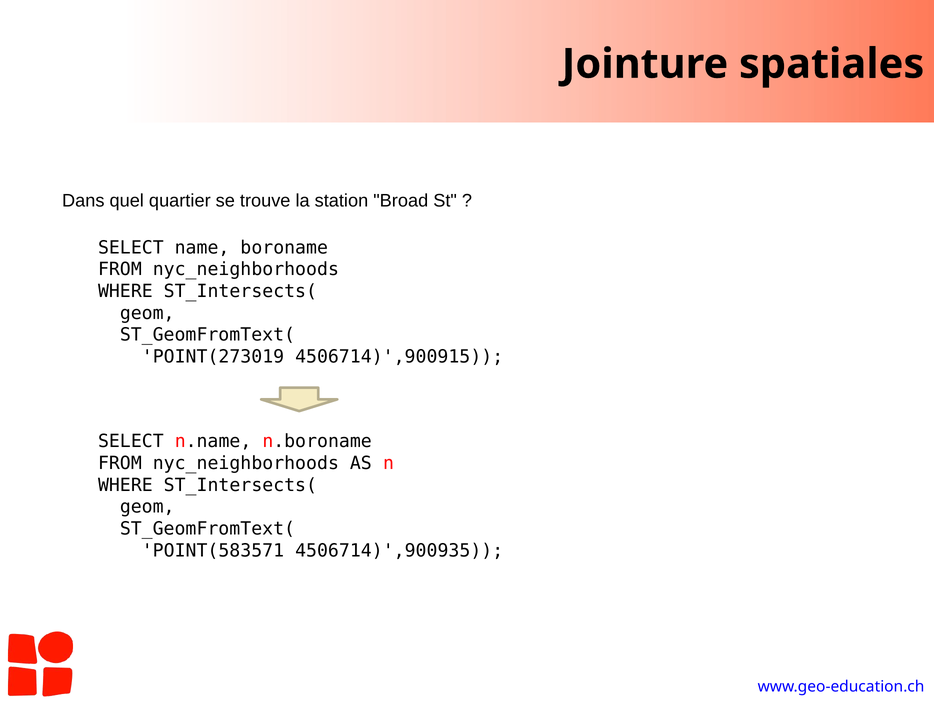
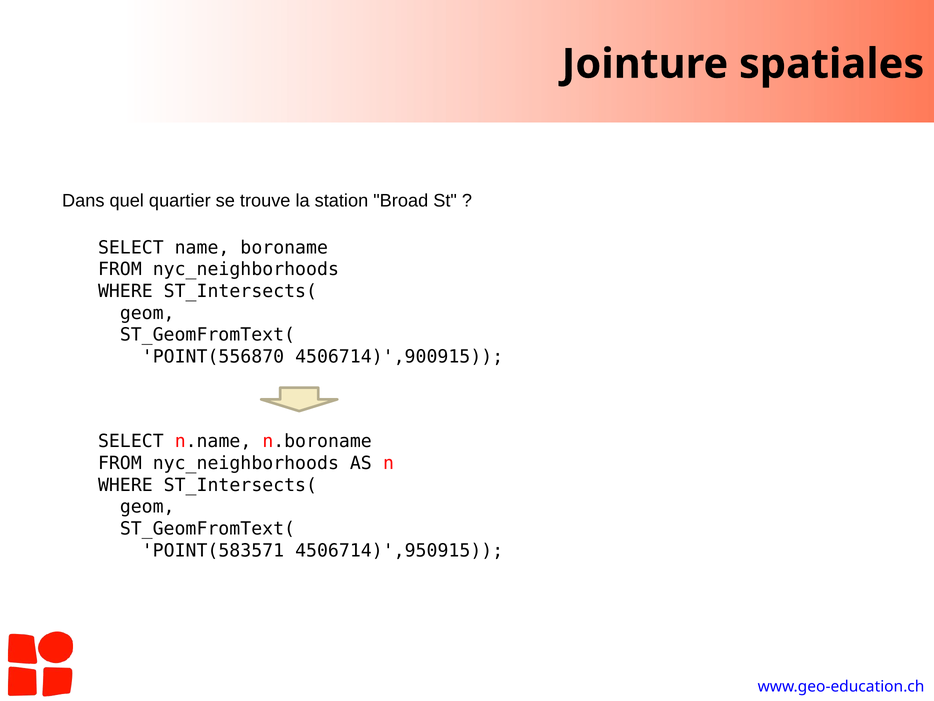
POINT(273019: POINT(273019 -> POINT(556870 (213, 356)
4506714)',900935: 4506714)',900935 -> 4506714)',950915 (399, 550)
